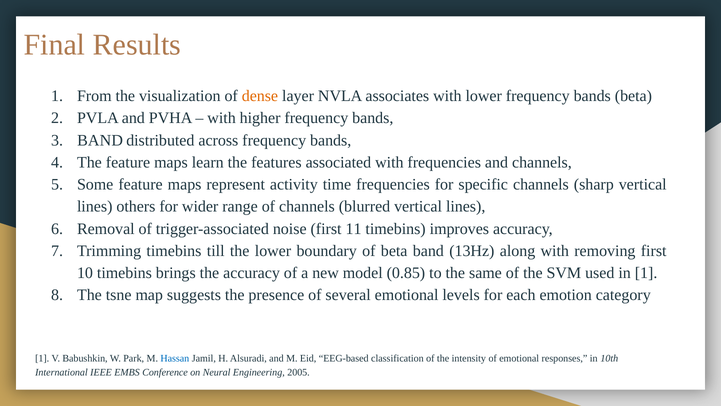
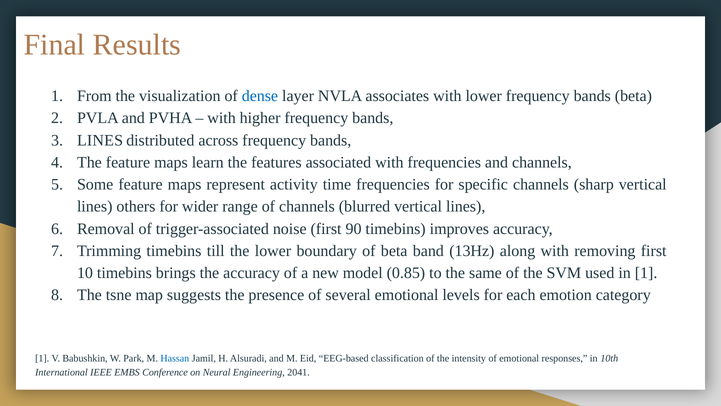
dense colour: orange -> blue (260, 96)
BAND: BAND -> LINES (100, 140)
11: 11 -> 90 (354, 229)
2005: 2005 -> 2041 (299, 372)
